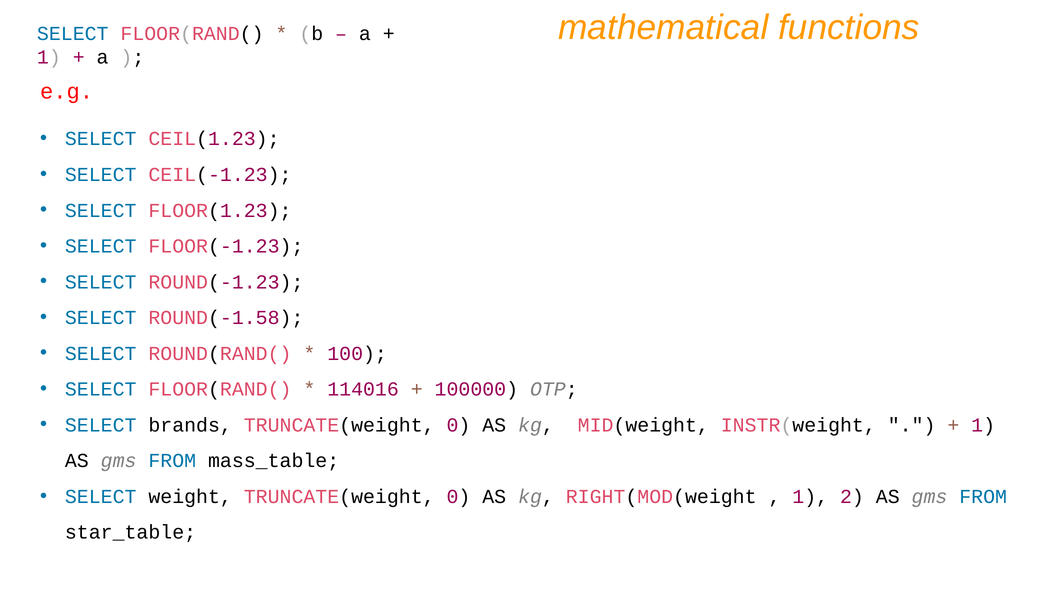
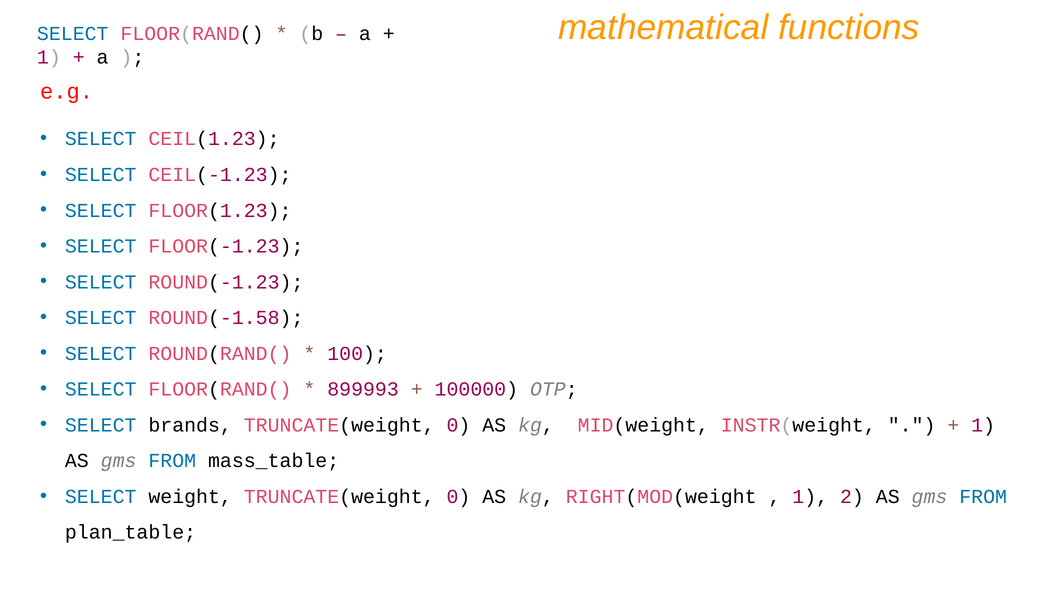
114016: 114016 -> 899993 (363, 389)
star_table: star_table -> plan_table (131, 533)
